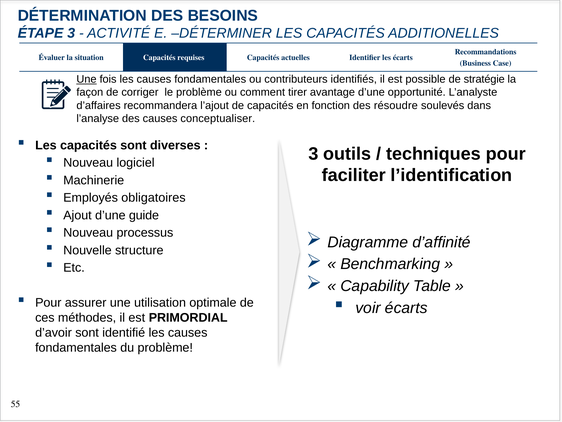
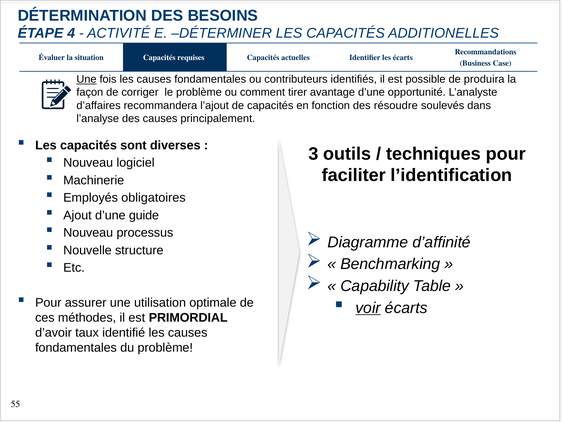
ÉTAPE 3: 3 -> 4 (71, 33)
stratégie: stratégie -> produira (484, 79)
conceptualiser: conceptualiser -> principalement (218, 118)
voir underline: none -> present (368, 308)
d’avoir sont: sont -> taux (87, 332)
